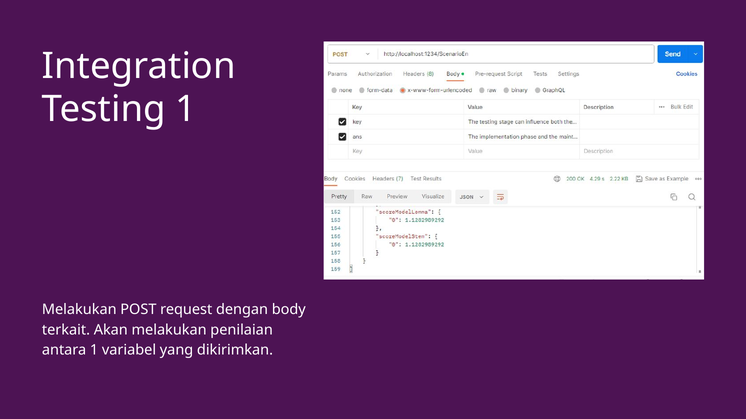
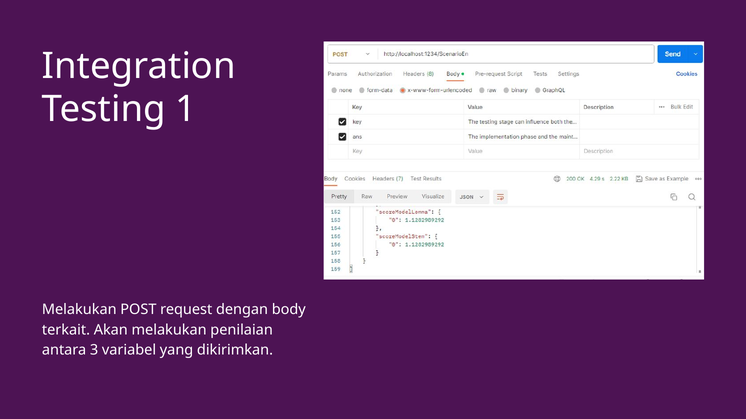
antara 1: 1 -> 3 (94, 351)
